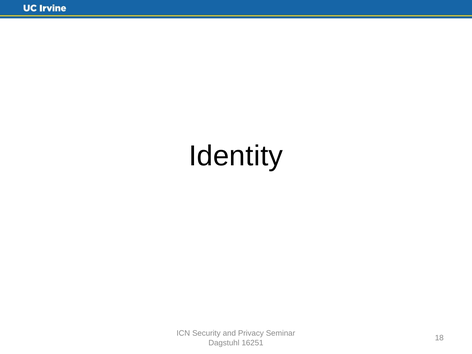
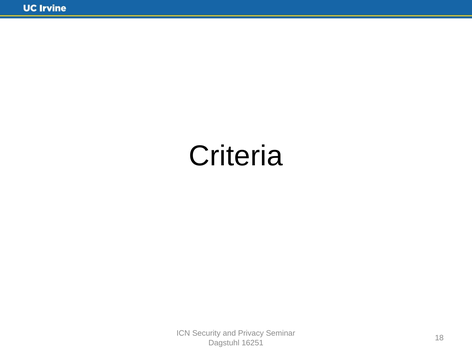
Identity: Identity -> Criteria (236, 156)
